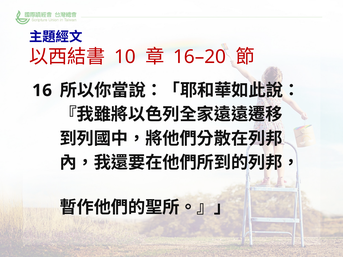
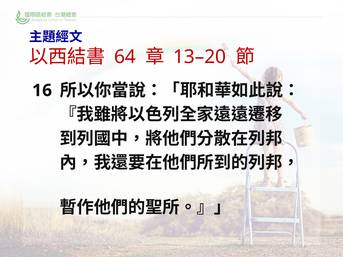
10: 10 -> 64 (125, 57)
16–20: 16–20 -> 13–20 (200, 57)
